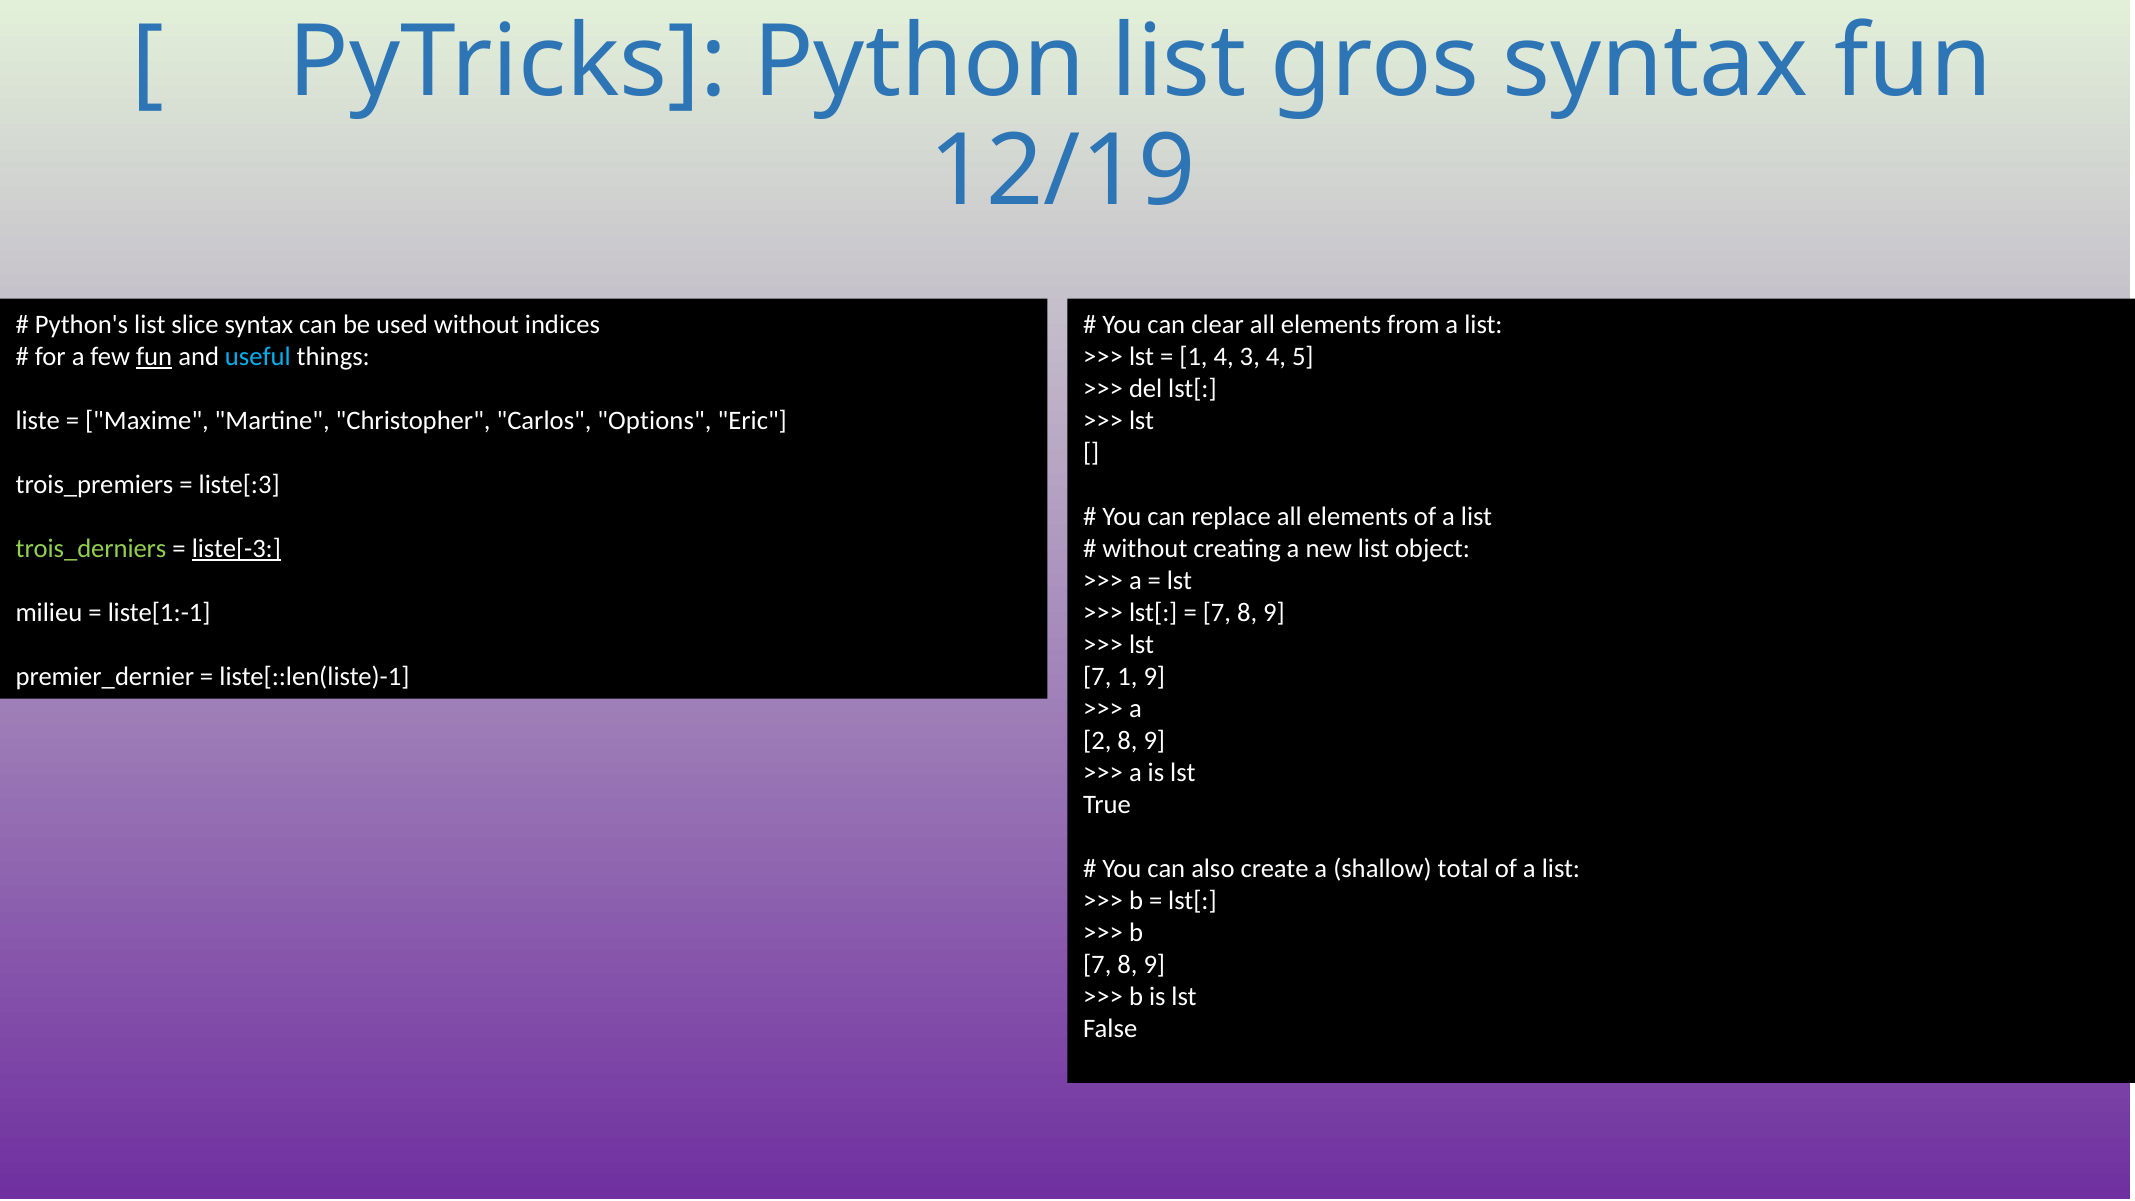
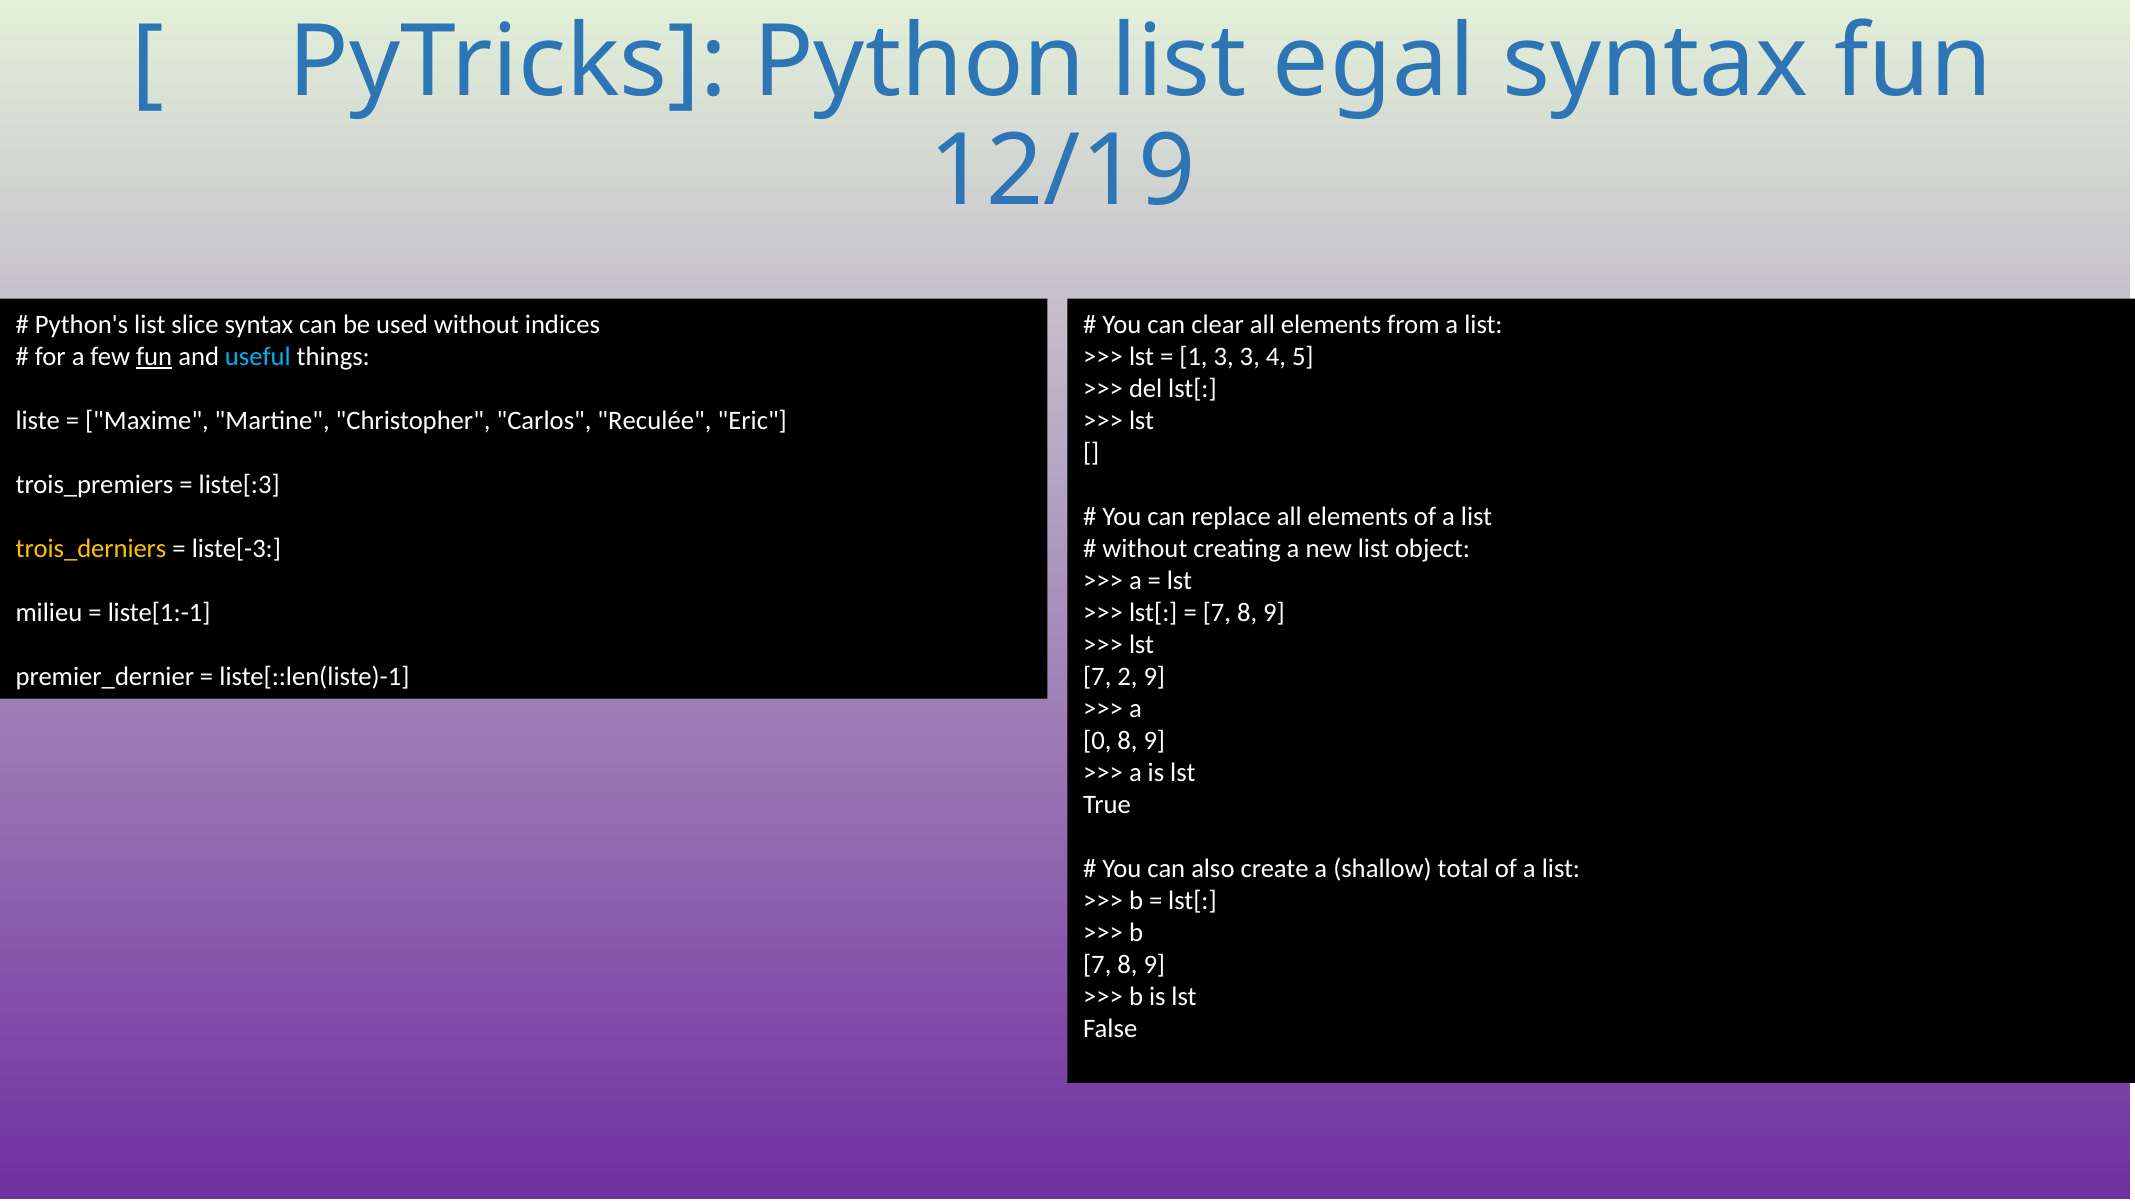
gros: gros -> egal (1374, 63)
1 4: 4 -> 3 (1224, 356)
Options: Options -> Reculée (654, 420)
trois_derniers colour: light green -> yellow (91, 548)
liste[-3 underline: present -> none (236, 548)
7 1: 1 -> 2 (1127, 677)
2: 2 -> 0 (1097, 741)
